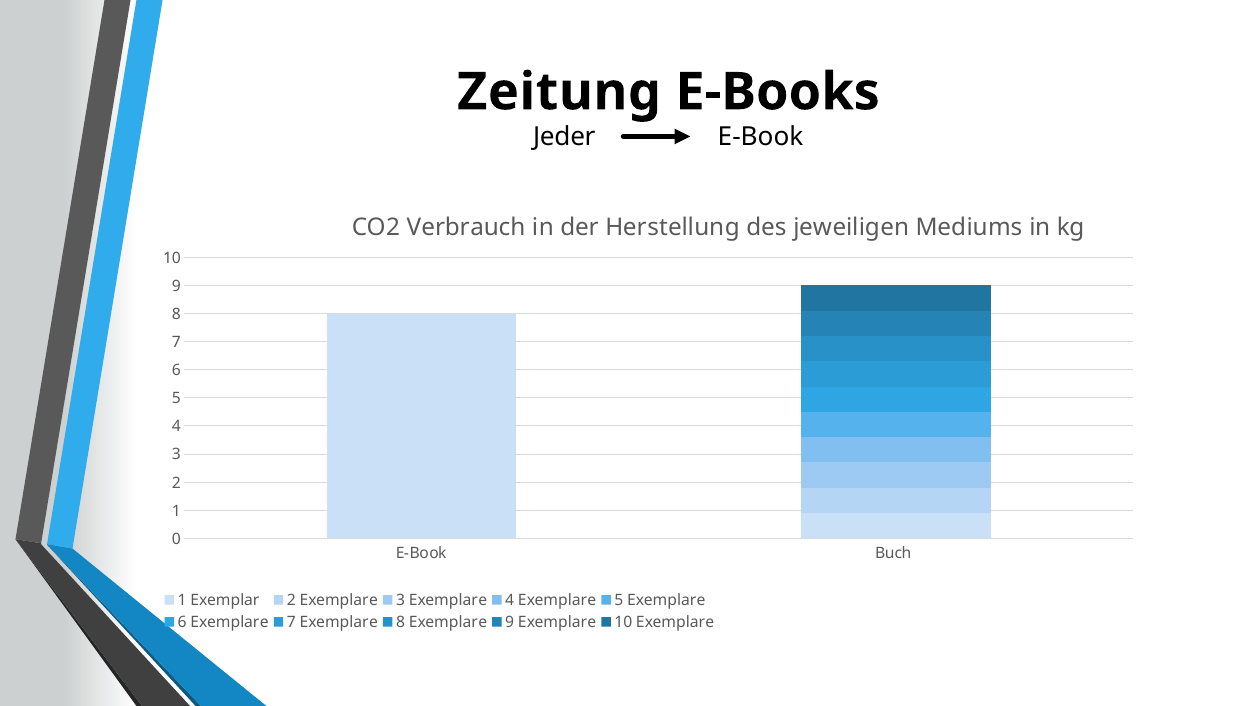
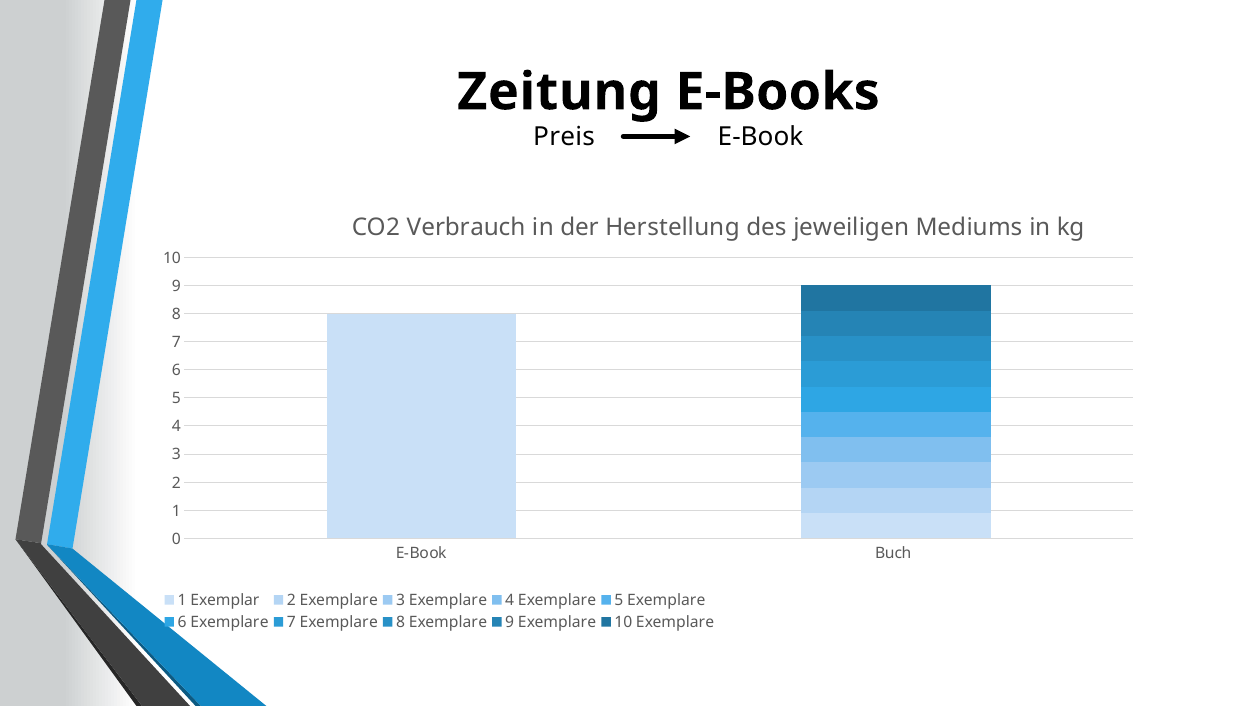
Jeder: Jeder -> Preis (564, 137)
